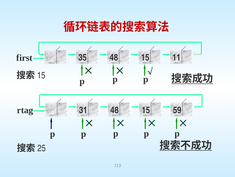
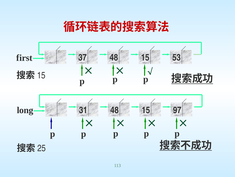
35: 35 -> 37 (83, 57)
11: 11 -> 53 (177, 57)
rtag: rtag -> long (25, 110)
59: 59 -> 97 (177, 110)
